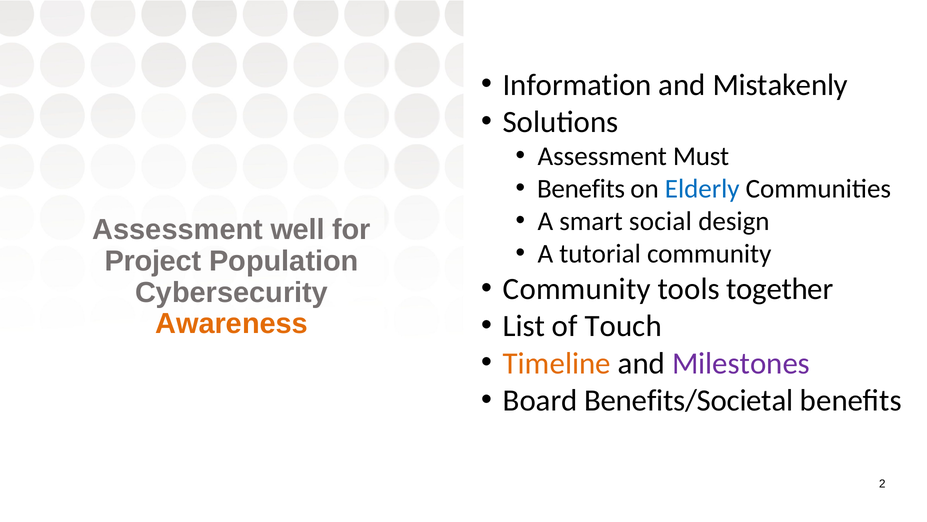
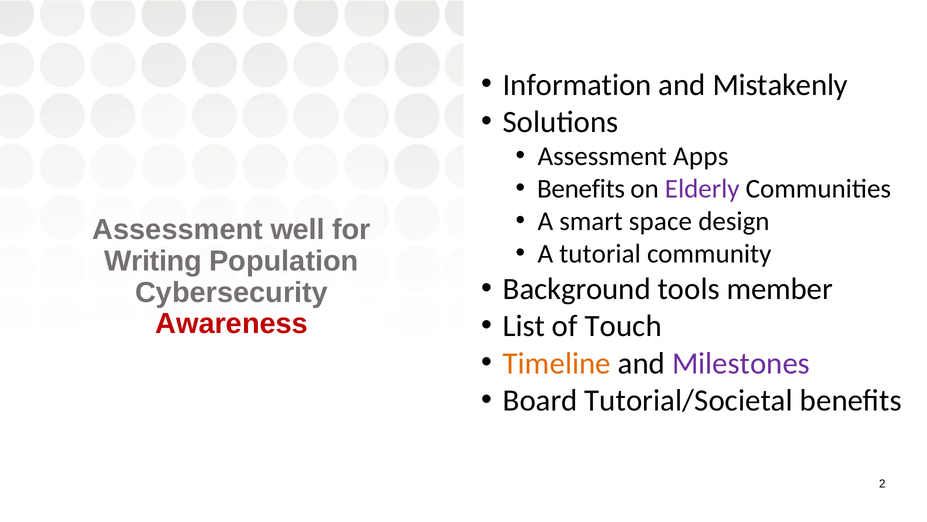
Must: Must -> Apps (701, 156)
Elderly colour: blue -> purple (702, 189)
social: social -> space (660, 221)
Project: Project -> Writing (153, 261)
Community: Community -> Background (577, 289)
together: together -> member (780, 289)
Awareness colour: orange -> red (232, 324)
Benefits/Societal: Benefits/Societal -> Tutorial/Societal (689, 400)
